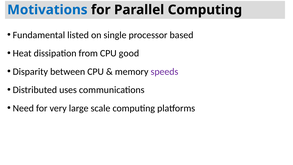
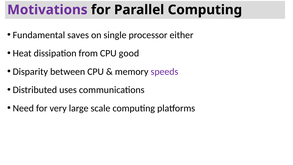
Motivations colour: blue -> purple (47, 10)
listed: listed -> saves (78, 35)
based: based -> either (182, 35)
